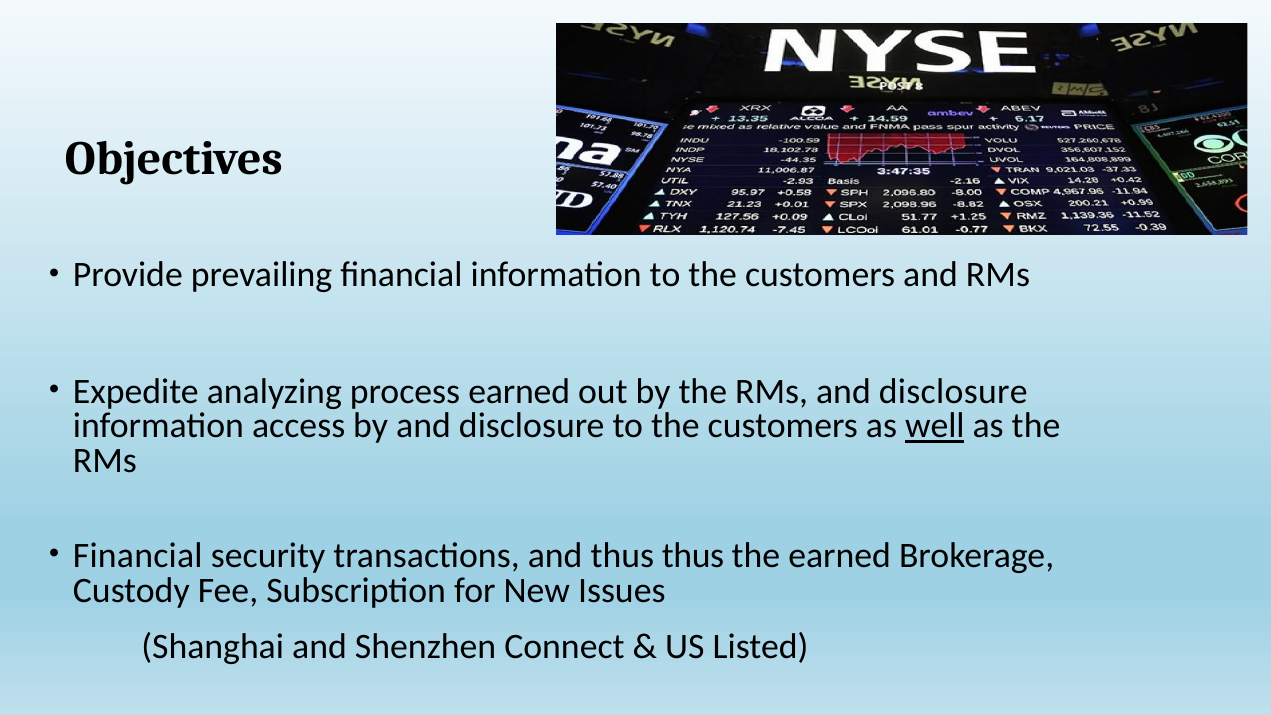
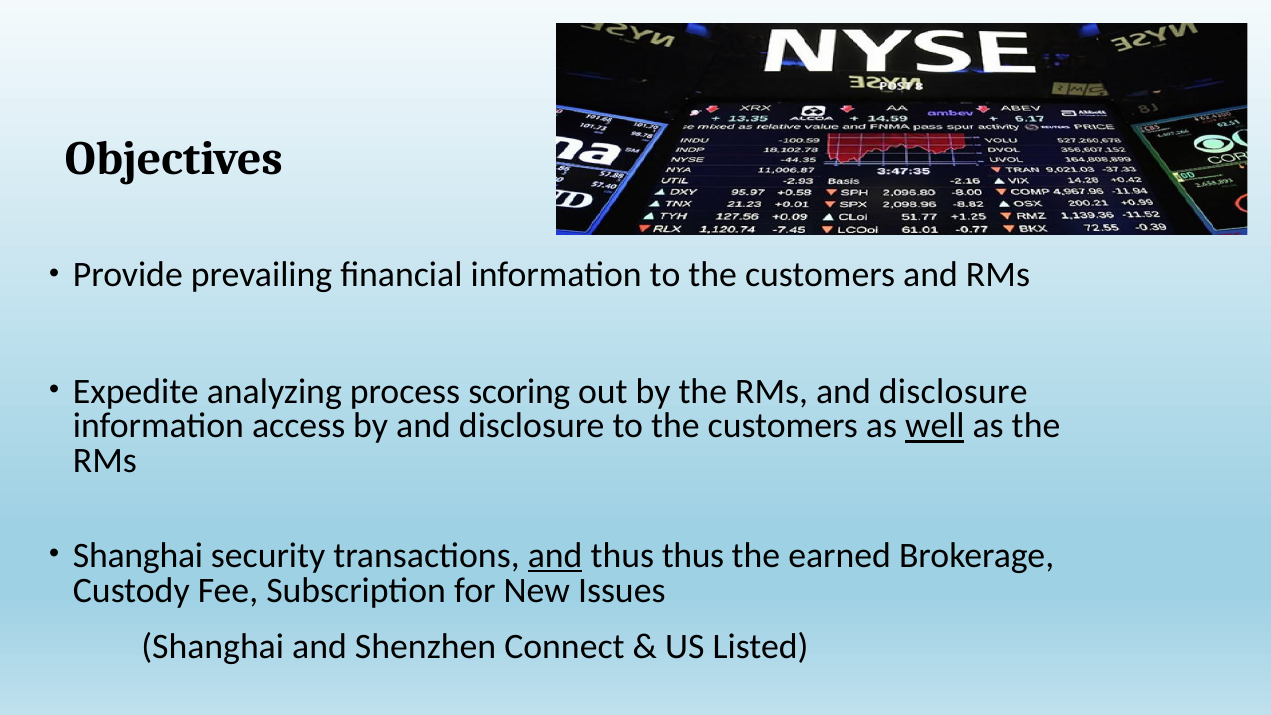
process earned: earned -> scoring (519, 391)
Financial: Financial -> Shanghai (138, 556)
and underline: none -> present (555, 556)
